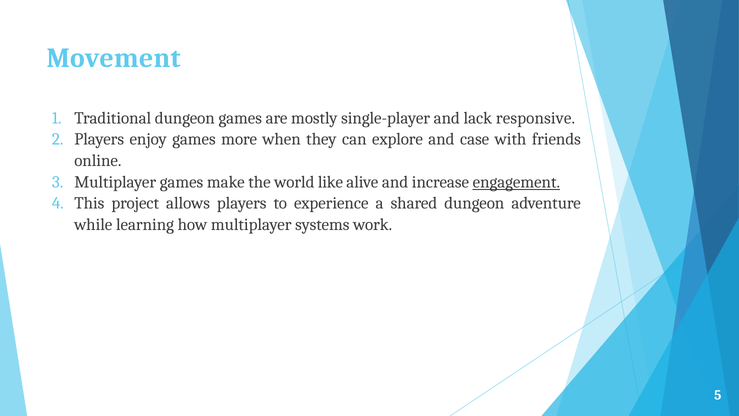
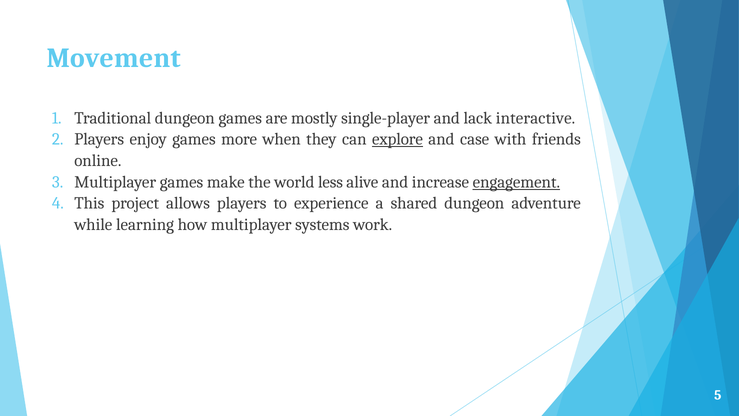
responsive: responsive -> interactive (536, 118)
explore underline: none -> present (398, 139)
like: like -> less (330, 182)
